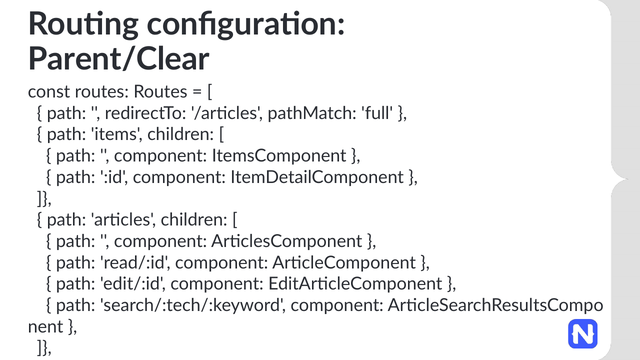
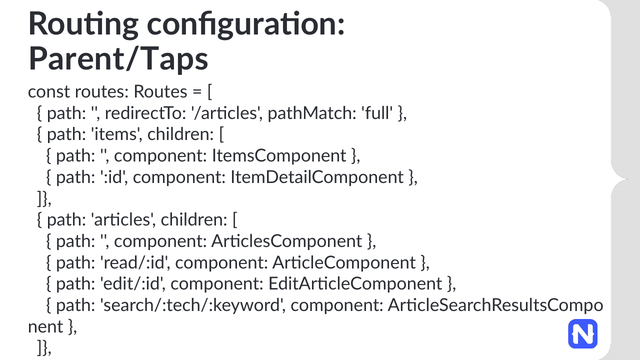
Parent/Clear: Parent/Clear -> Parent/Taps (118, 59)
